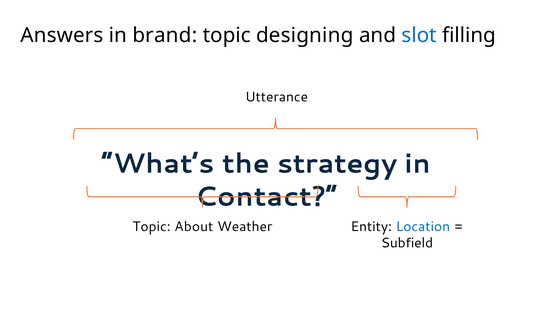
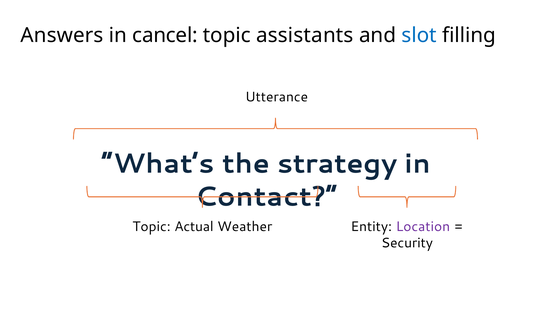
brand: brand -> cancel (165, 35)
designing: designing -> assistants (305, 35)
About: About -> Actual (194, 226)
Location colour: blue -> purple (423, 226)
Subfield: Subfield -> Security (407, 243)
